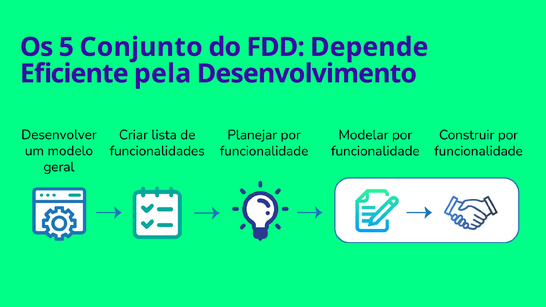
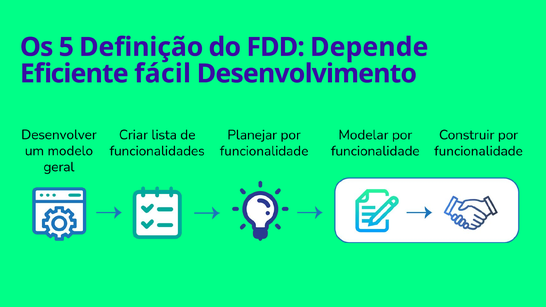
Conjunto: Conjunto -> Definição (141, 47)
pela: pela -> fácil (163, 74)
